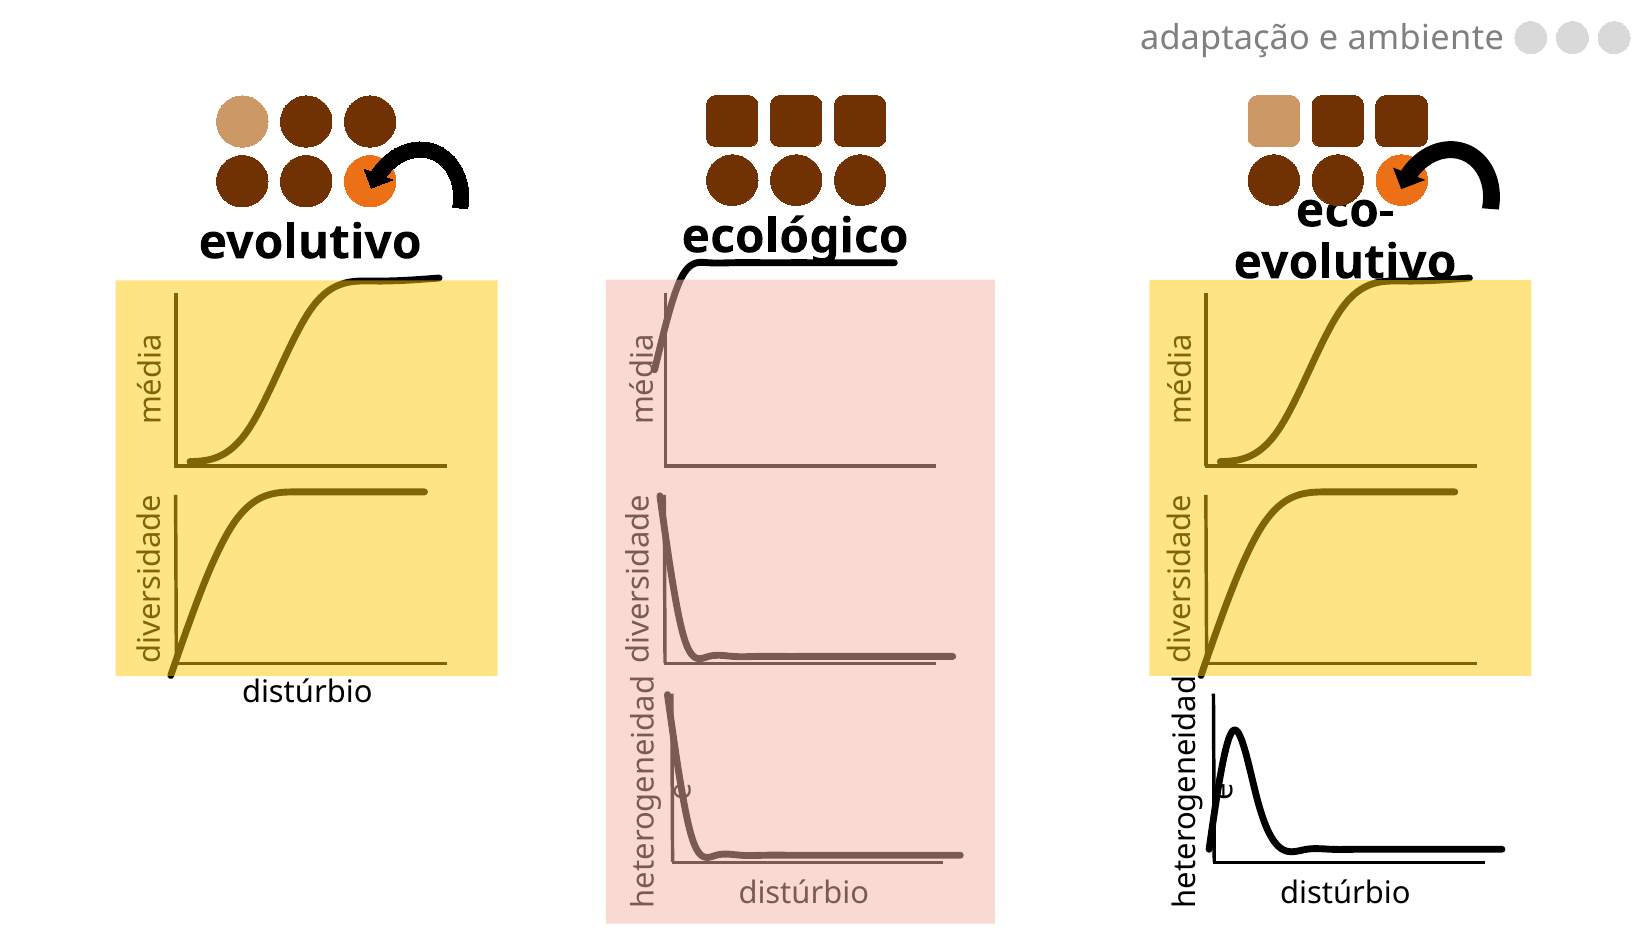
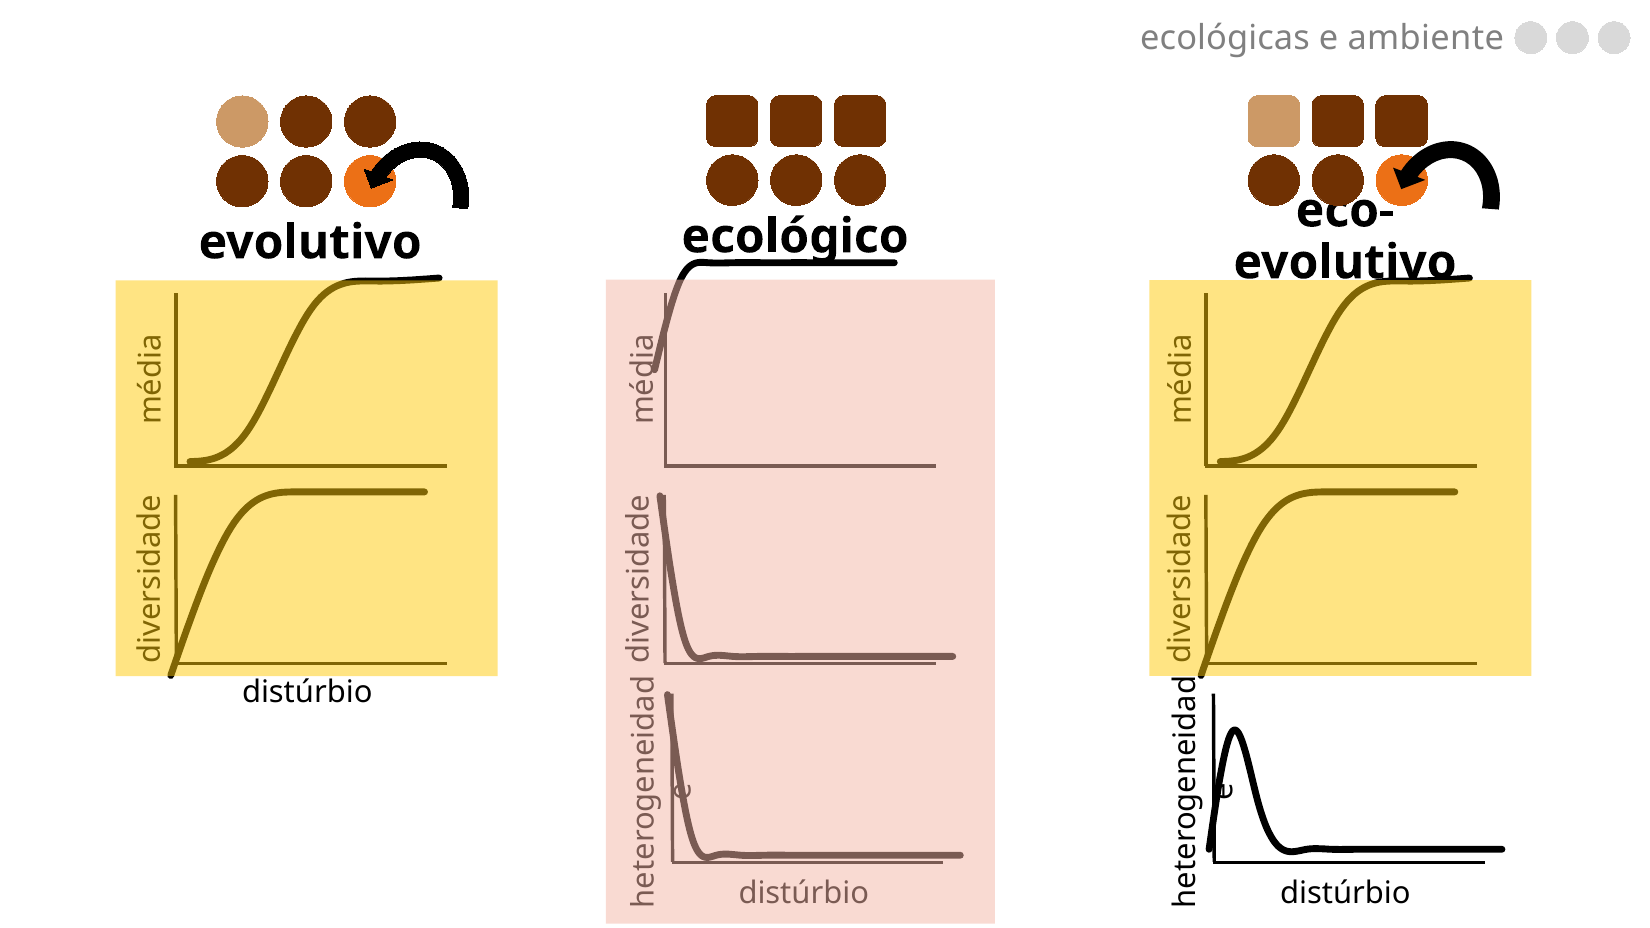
adaptação: adaptação -> ecológicas (1225, 39)
